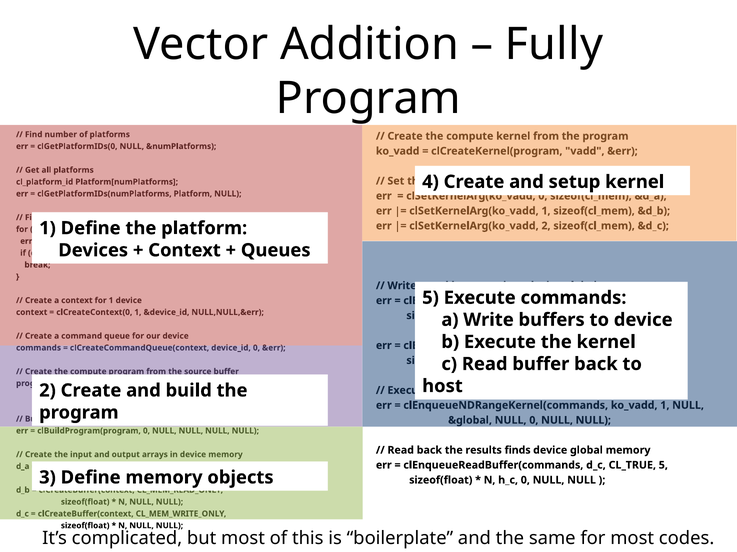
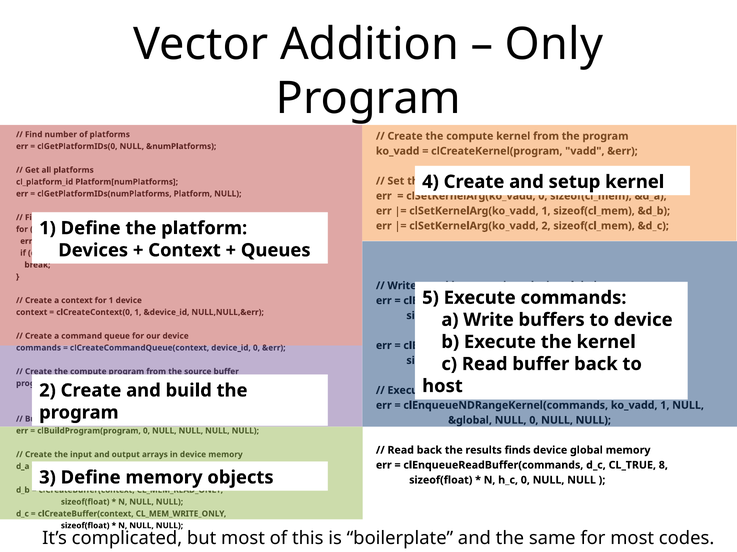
Fully: Fully -> Only (554, 44)
CL_TRUE 5: 5 -> 8 (663, 466)
